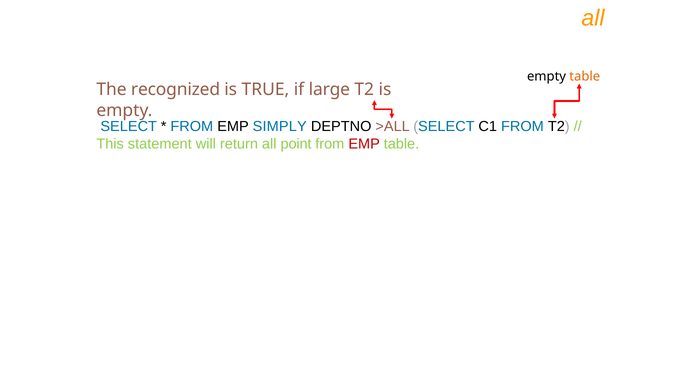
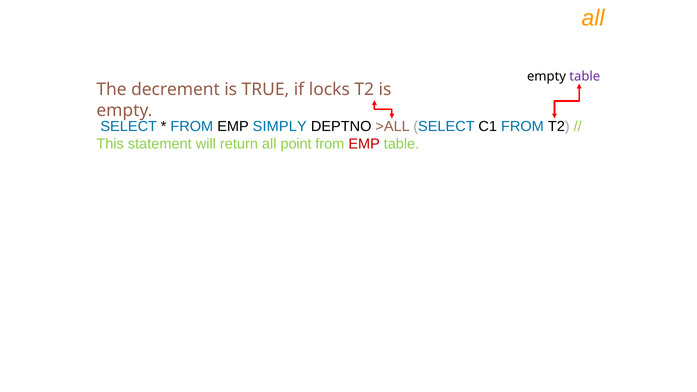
table colour: orange -> purple (585, 77)
recognized: recognized -> decrement (175, 90)
large: large -> locks (329, 90)
